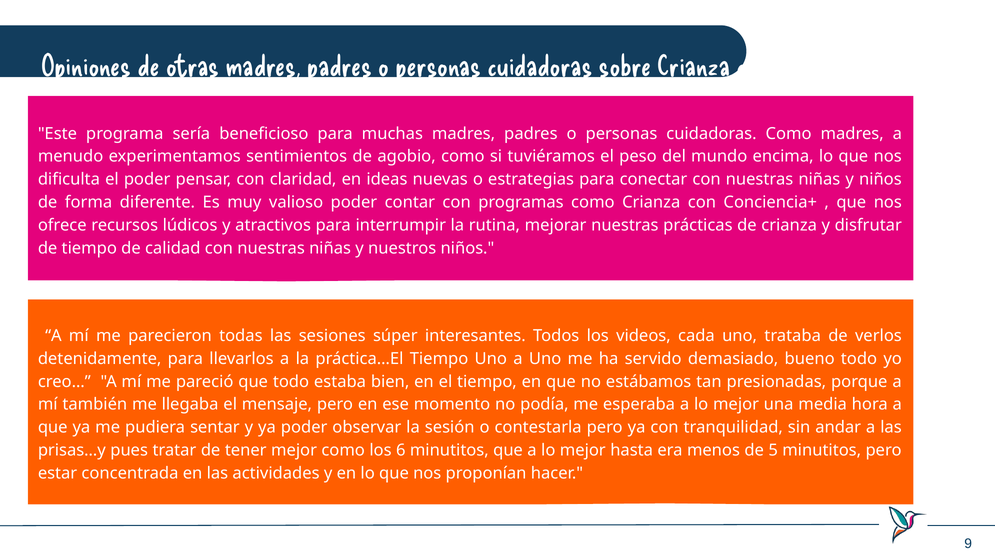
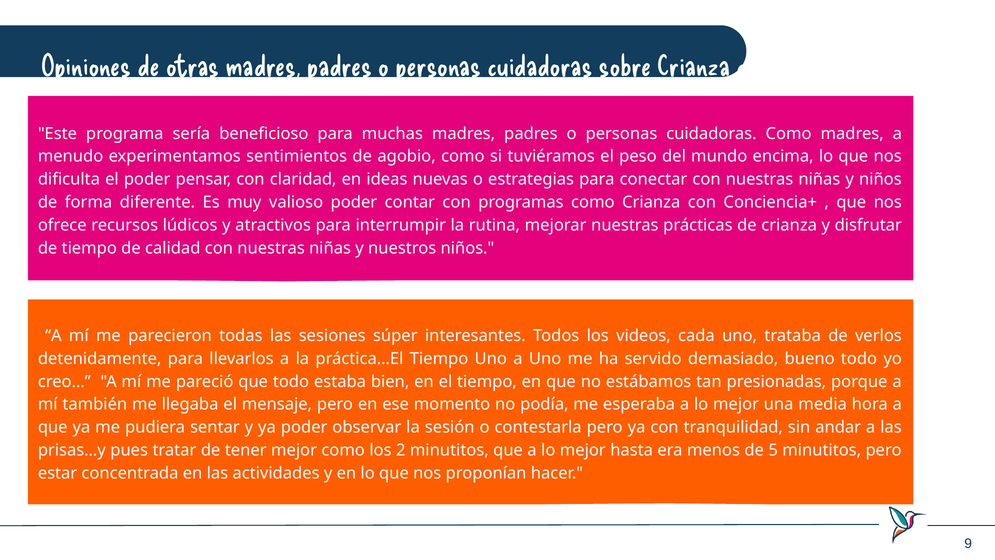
6: 6 -> 2 (401, 450)
